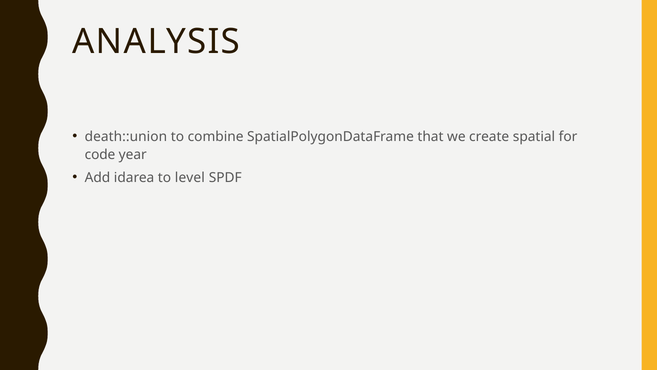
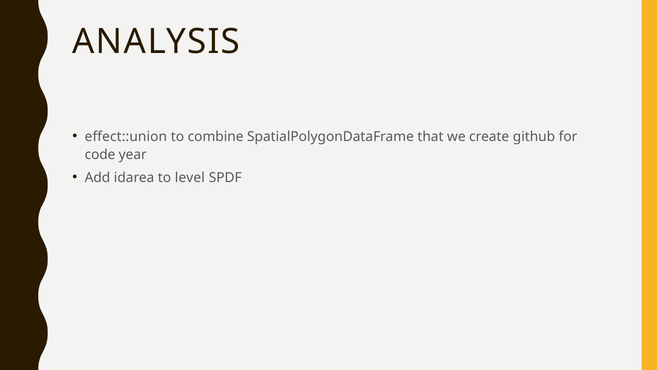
death::union: death::union -> effect::union (126, 136)
spatial: spatial -> github (534, 136)
